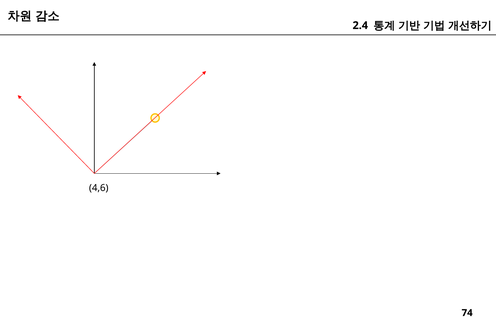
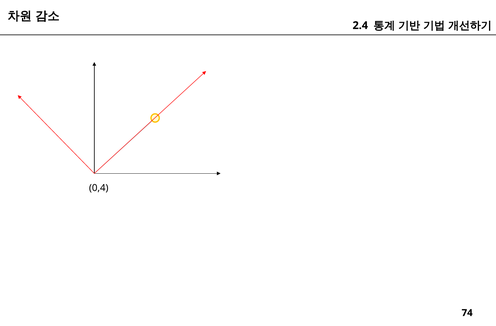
4,6: 4,6 -> 0,4 (99, 188)
